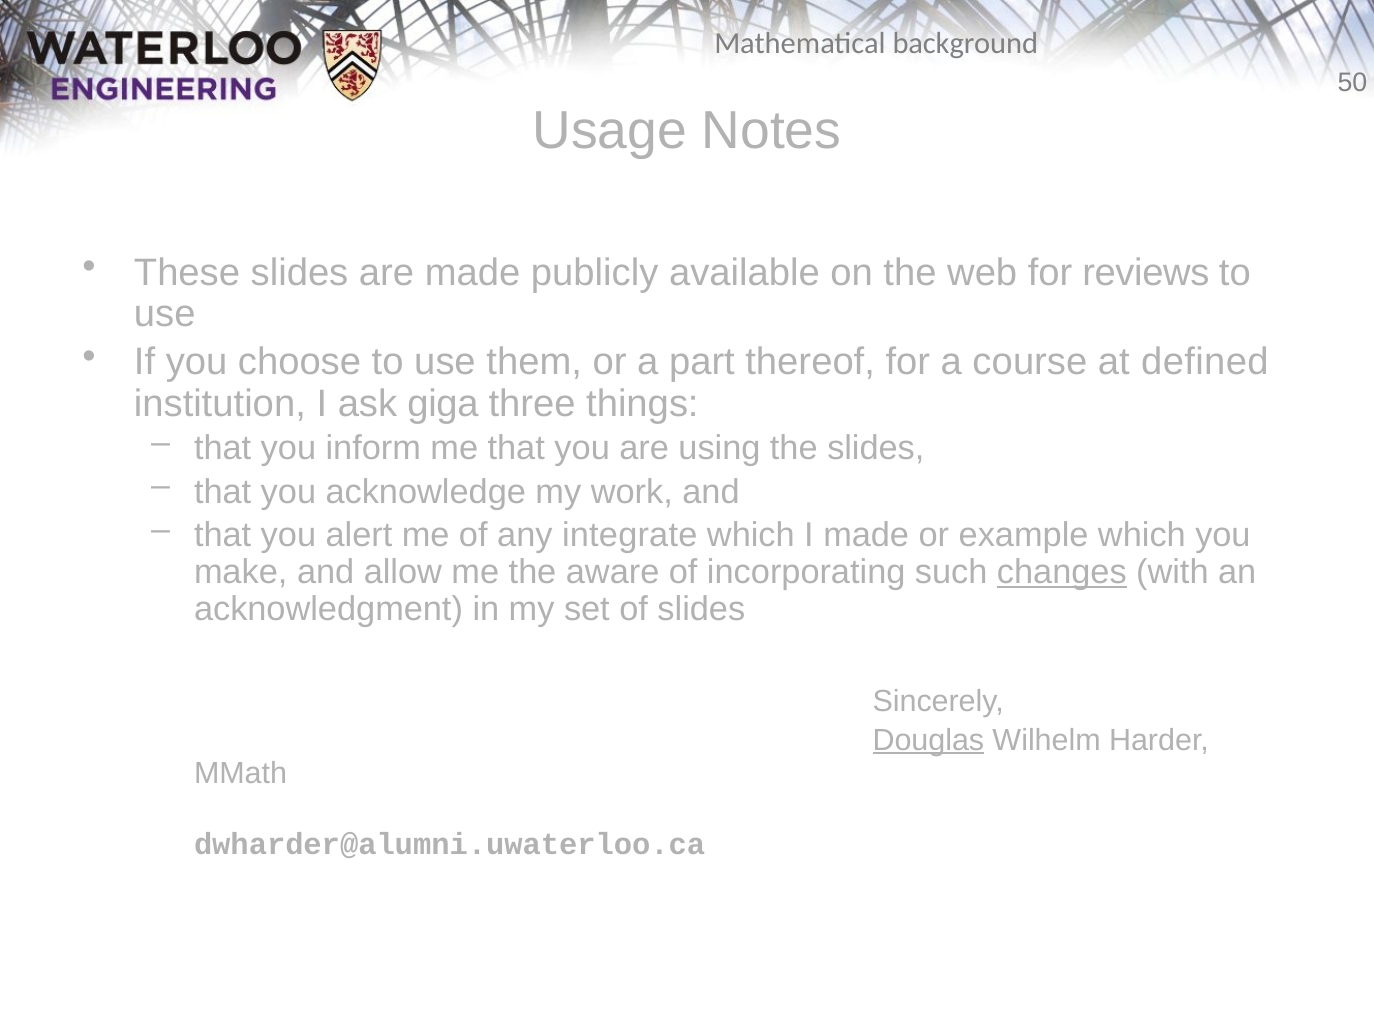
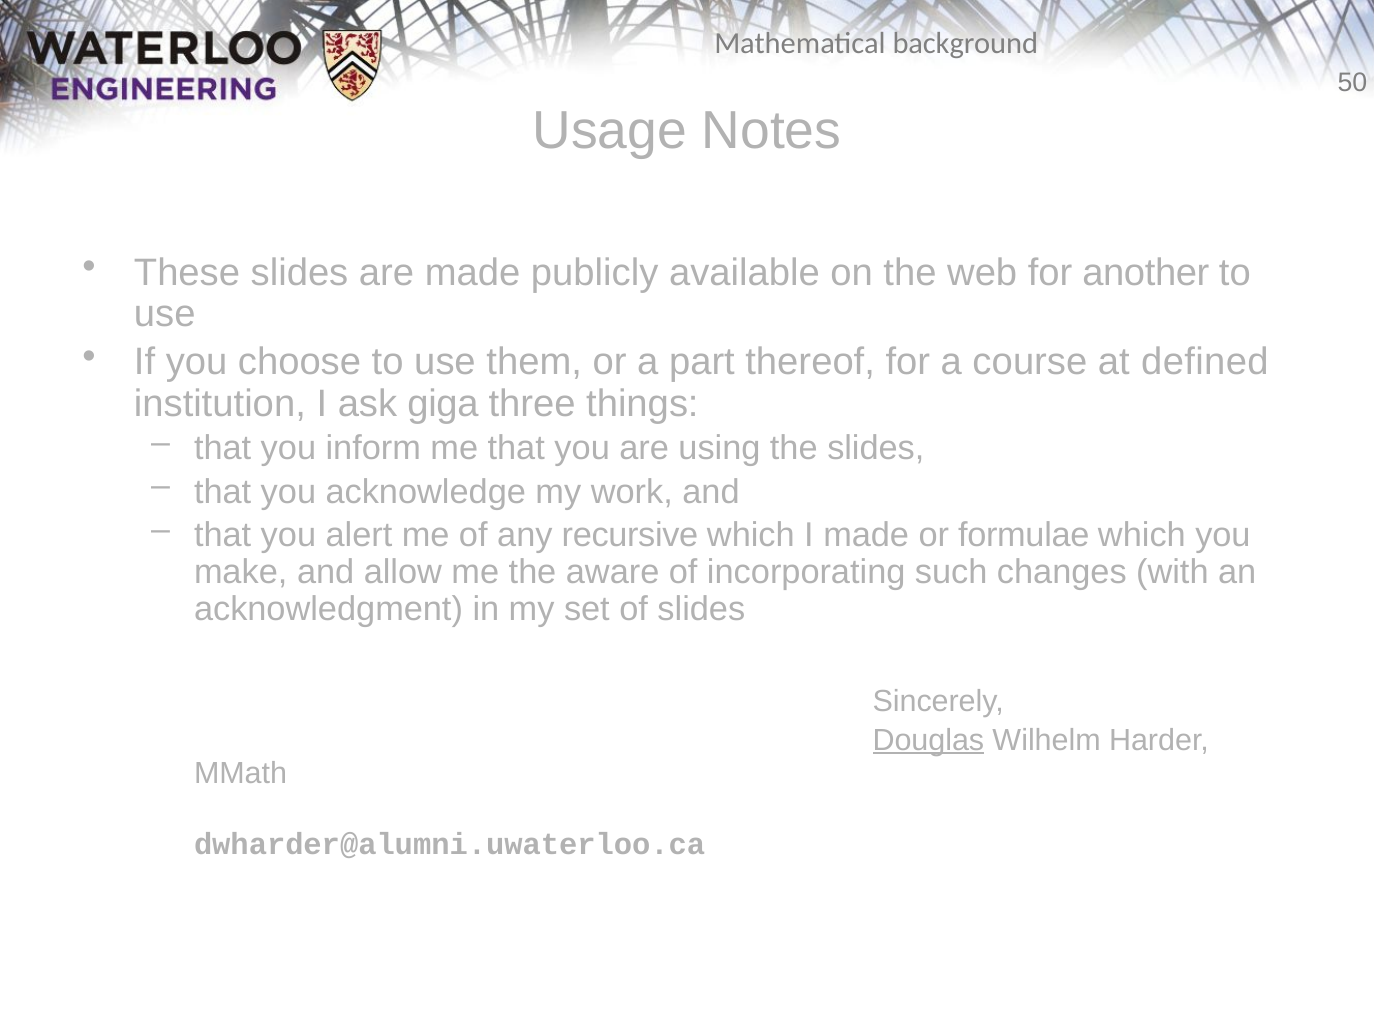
reviews: reviews -> another (1146, 273)
integrate: integrate -> recursive (630, 535)
example: example -> formulae (1024, 535)
changes underline: present -> none (1062, 572)
